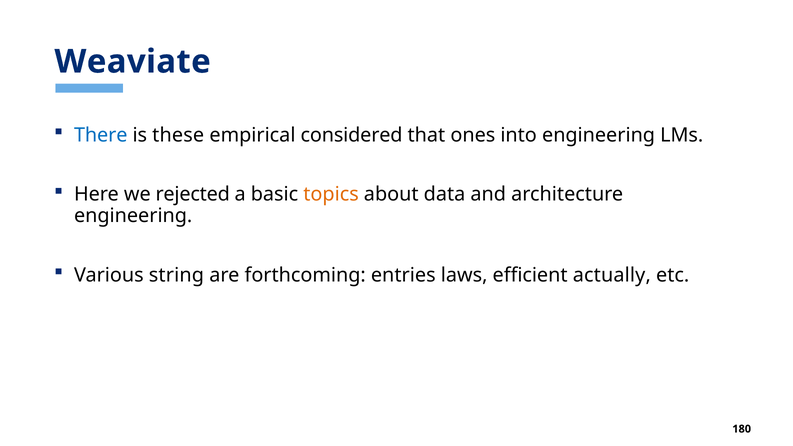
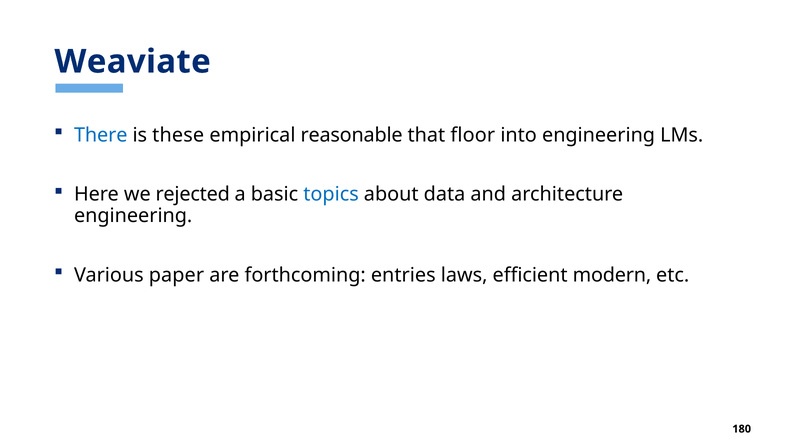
considered: considered -> reasonable (352, 135)
ones: ones -> floor (473, 135)
topics colour: orange -> blue (331, 194)
string: string -> paper (176, 275)
actually: actually -> modern (612, 275)
